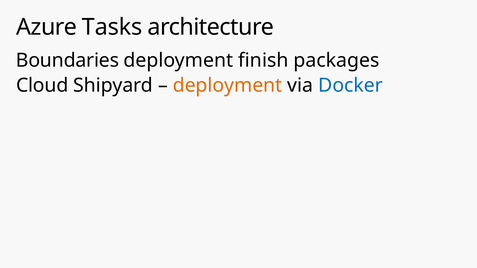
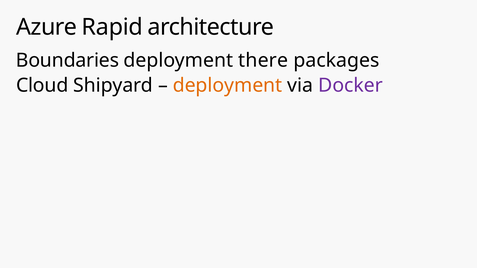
Tasks: Tasks -> Rapid (112, 27)
finish: finish -> there (263, 60)
Docker colour: blue -> purple (351, 85)
